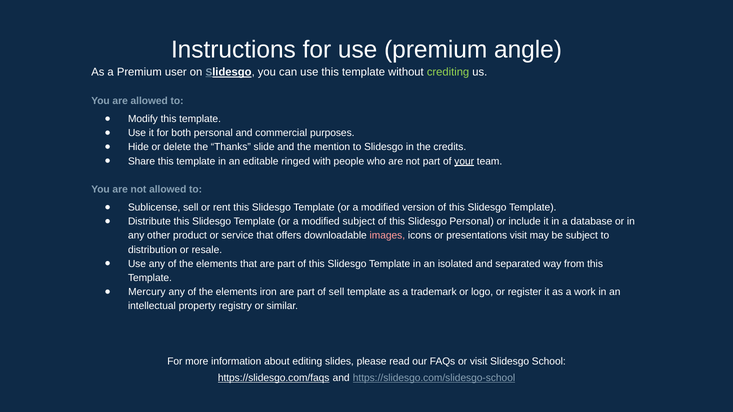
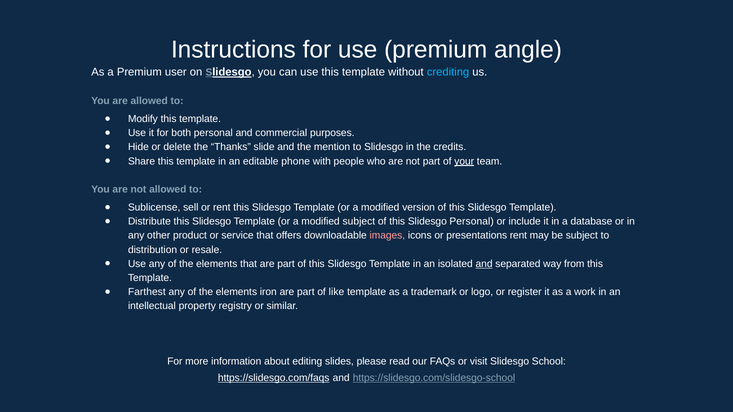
crediting colour: light green -> light blue (448, 72)
ringed: ringed -> phone (296, 161)
presentations visit: visit -> rent (518, 236)
and underline: none -> present (484, 264)
Mercury: Mercury -> Farthest (147, 292)
of sell: sell -> like (336, 292)
